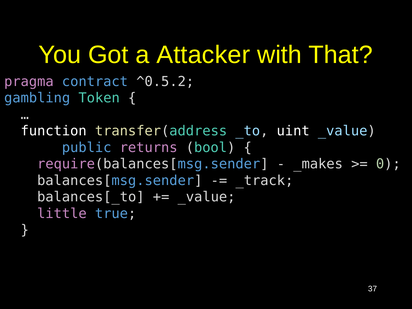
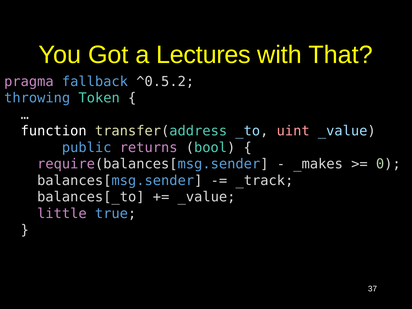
Attacker: Attacker -> Lectures (204, 55)
contract: contract -> fallback (95, 82)
gambling: gambling -> throwing (37, 98)
uint colour: white -> pink (293, 131)
